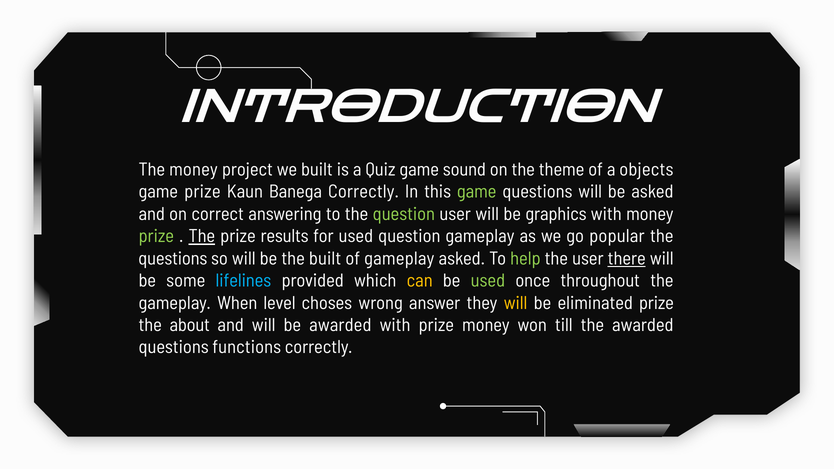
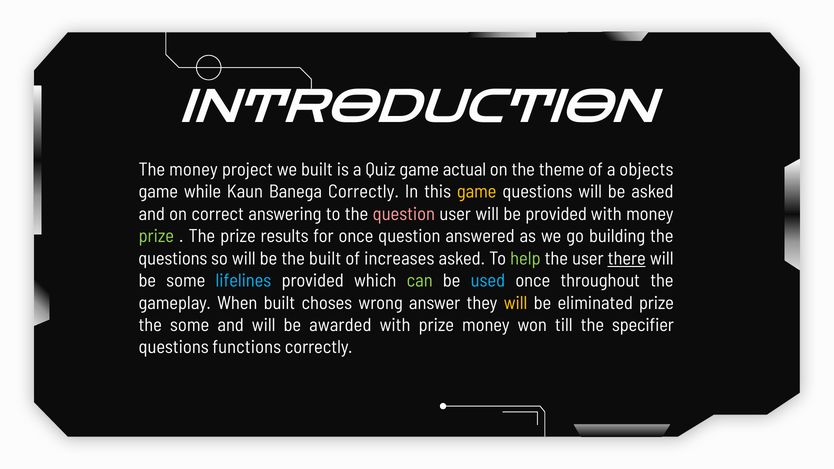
sound: sound -> actual (464, 170)
game prize: prize -> while (203, 192)
game colour: light green -> yellow (477, 192)
question colour: light green -> pink (404, 214)
be graphics: graphics -> provided (556, 214)
The underline: present -> none (202, 236)
for used: used -> once (356, 236)
question gameplay: gameplay -> answered (480, 236)
popular: popular -> building (617, 236)
of gameplay: gameplay -> increases (399, 259)
can colour: yellow -> light green (420, 281)
used colour: light green -> light blue (488, 281)
When level: level -> built (279, 303)
the about: about -> some (190, 325)
the awarded: awarded -> specifier (643, 325)
